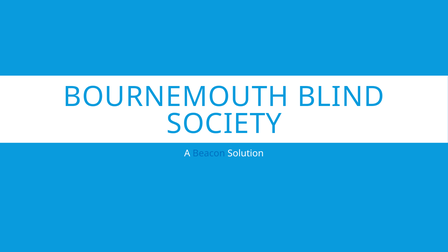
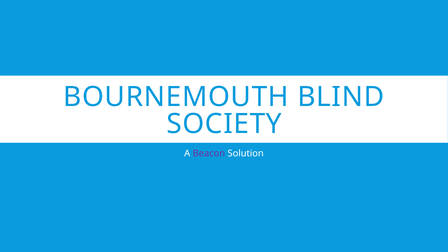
Beacon colour: blue -> purple (209, 154)
